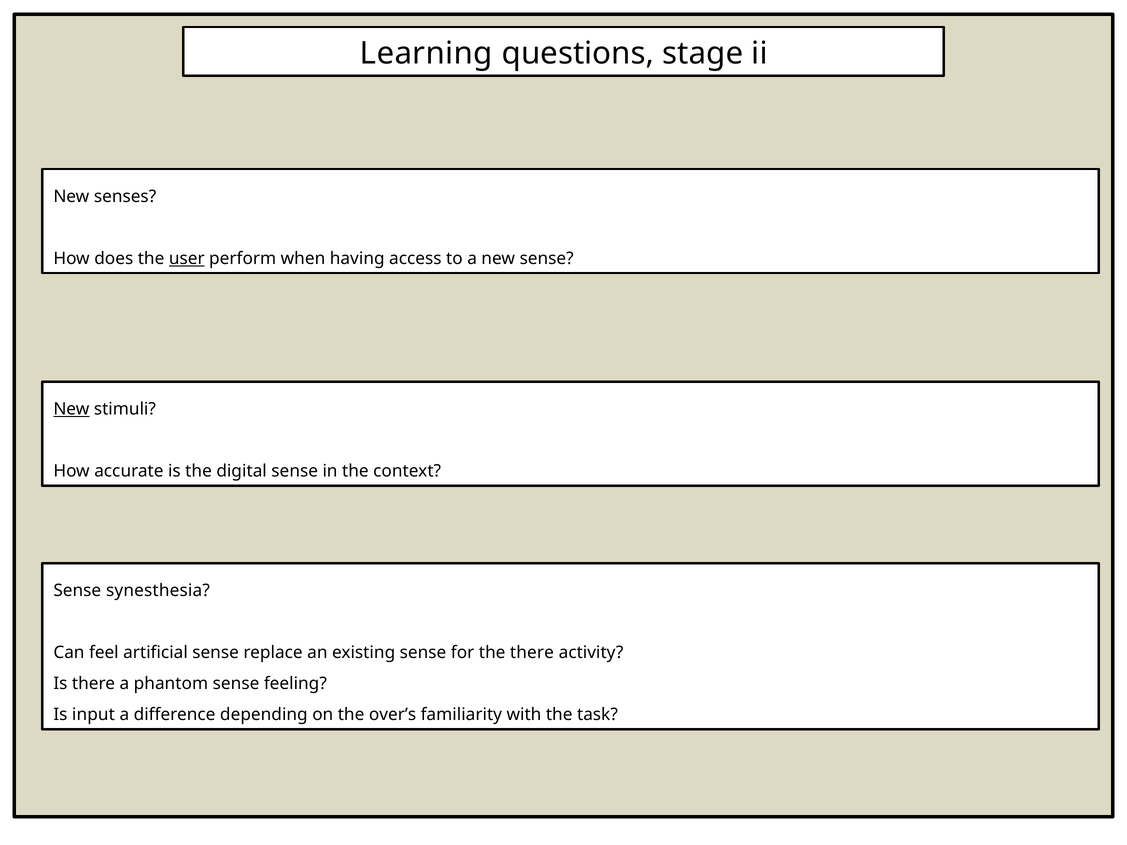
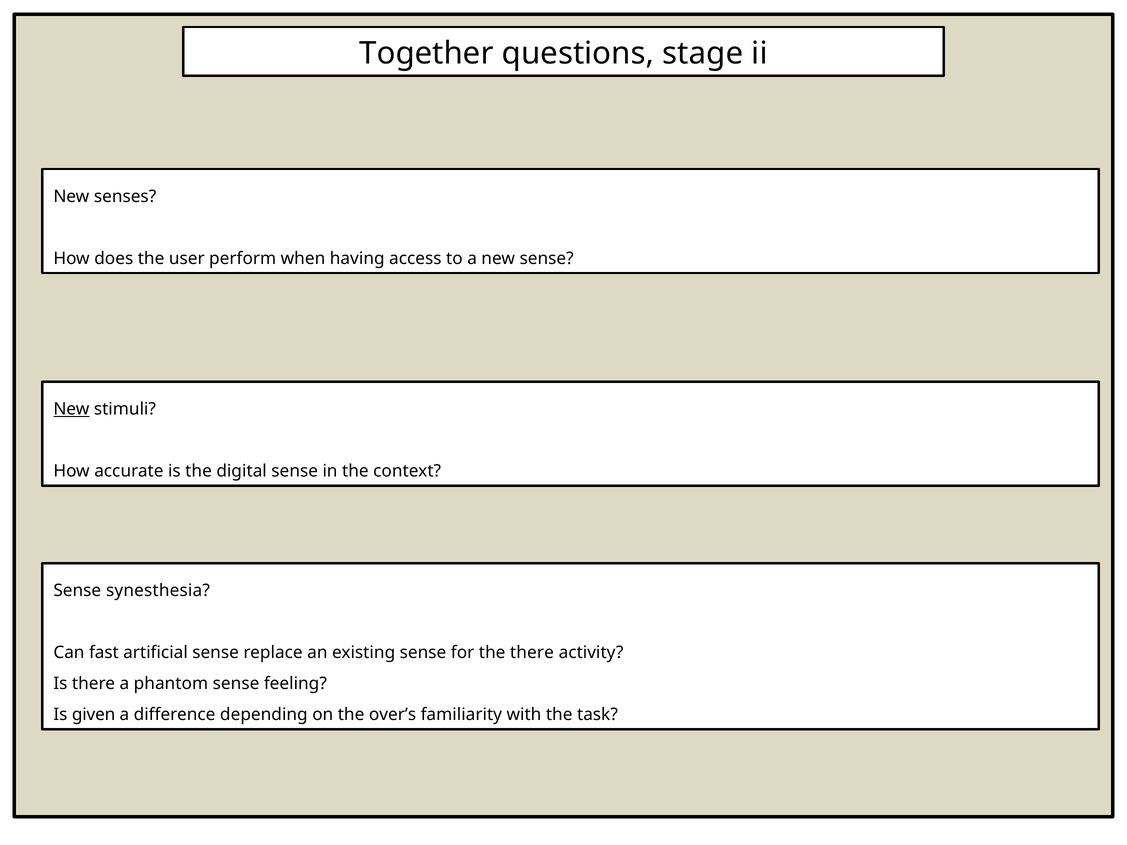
Learning: Learning -> Together (426, 54)
user underline: present -> none (187, 258)
feel: feel -> fast (104, 653)
input: input -> given (94, 715)
